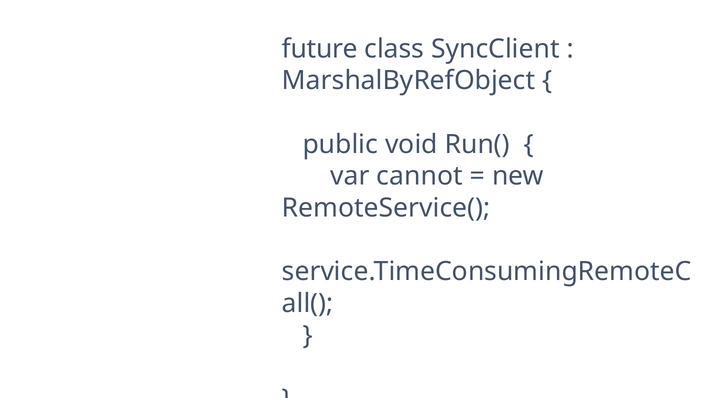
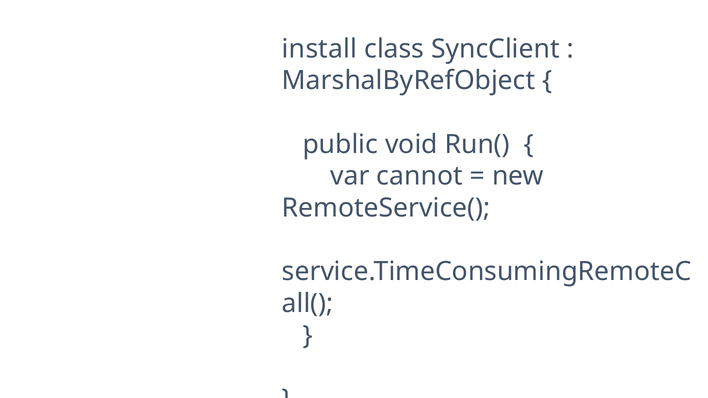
future: future -> install (320, 49)
